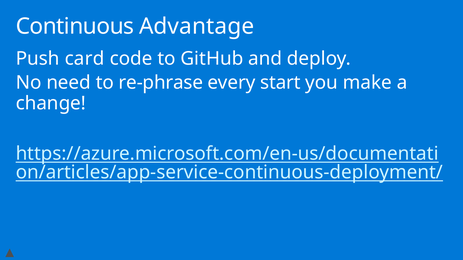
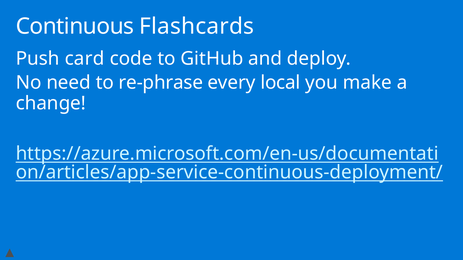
Advantage: Advantage -> Flashcards (197, 27)
start: start -> local (280, 83)
